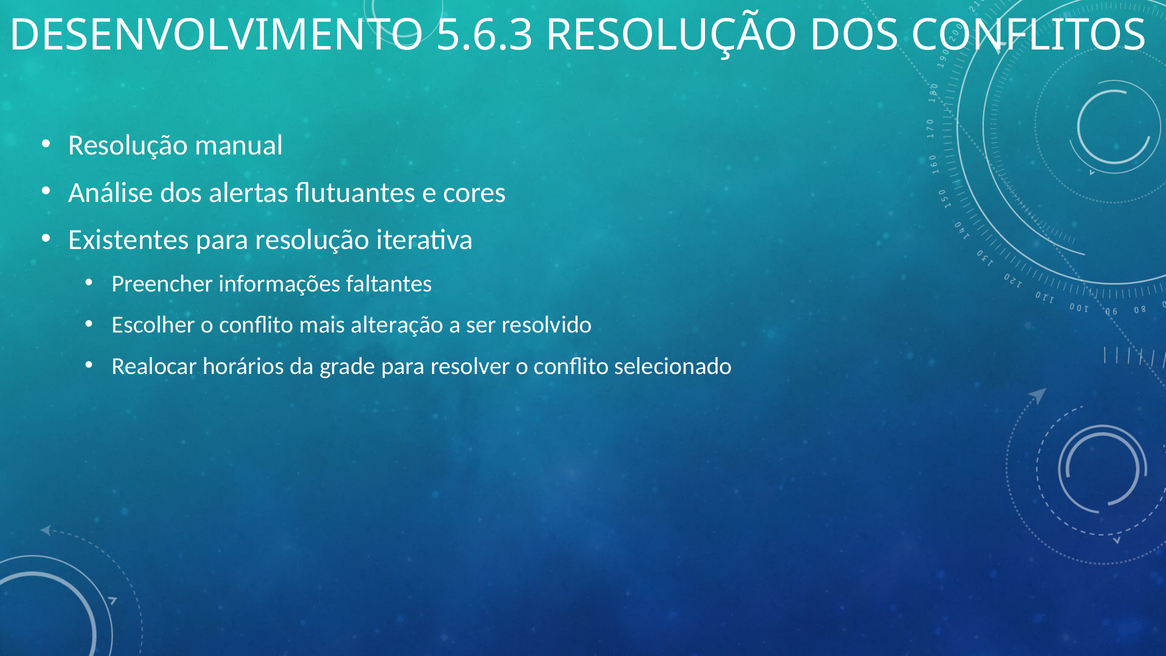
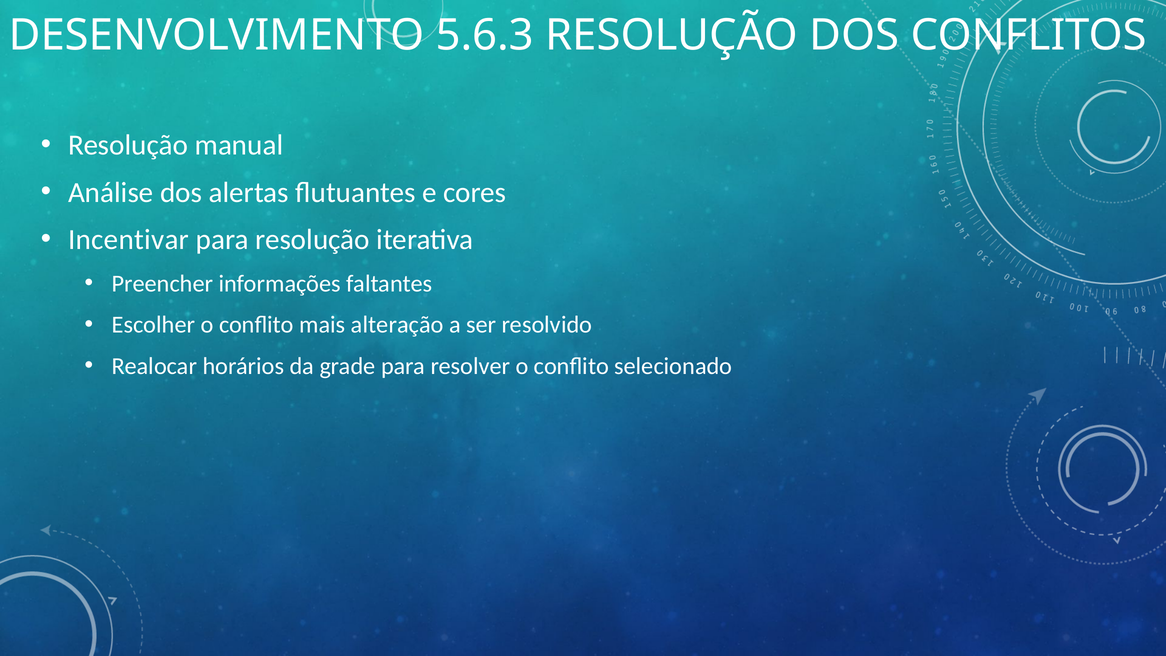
Existentes: Existentes -> Incentivar (129, 240)
